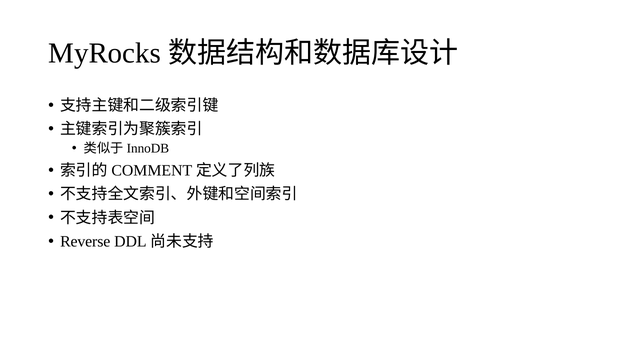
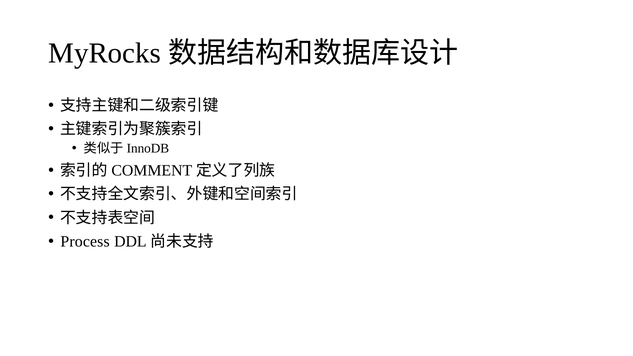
Reverse: Reverse -> Process (85, 242)
